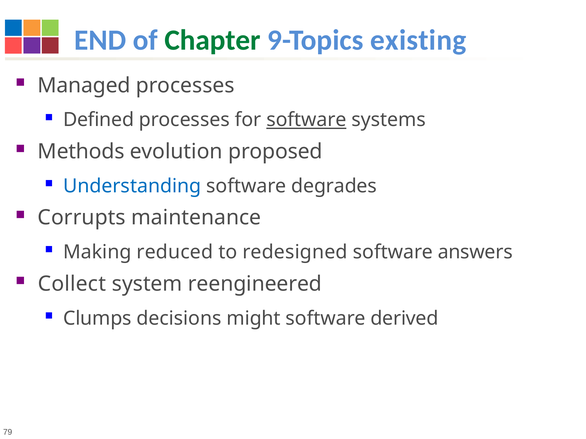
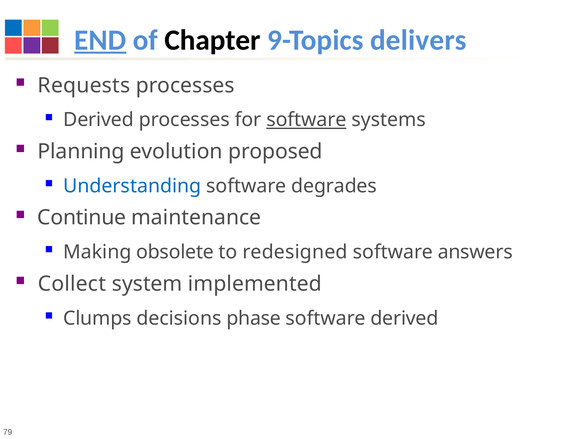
END underline: none -> present (100, 40)
Chapter colour: green -> black (213, 40)
existing: existing -> delivers (418, 40)
Managed: Managed -> Requests (84, 85)
Defined: Defined -> Derived (99, 120)
Methods: Methods -> Planning (81, 152)
Corrupts: Corrupts -> Continue (82, 218)
reduced: reduced -> obsolete (175, 252)
reengineered: reengineered -> implemented (255, 284)
might: might -> phase (254, 319)
